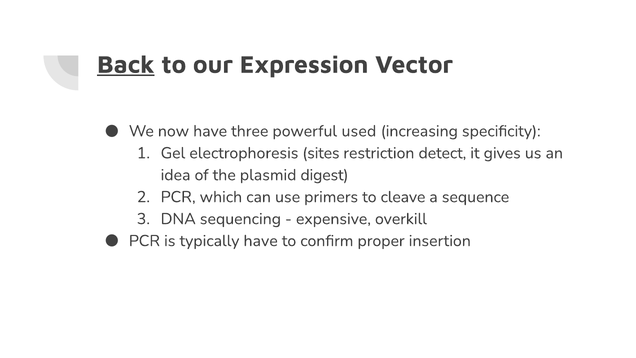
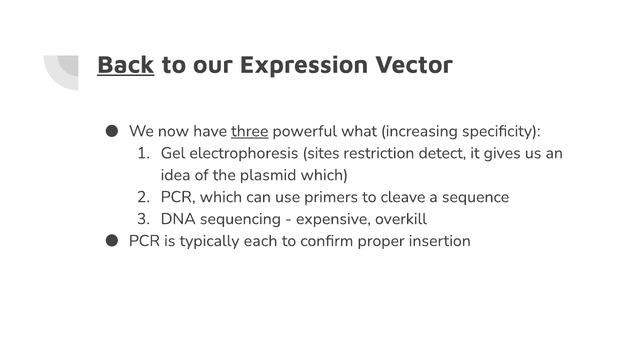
three underline: none -> present (250, 131)
used: used -> what (359, 131)
plasmid digest: digest -> which (324, 175)
typically have: have -> each (261, 241)
